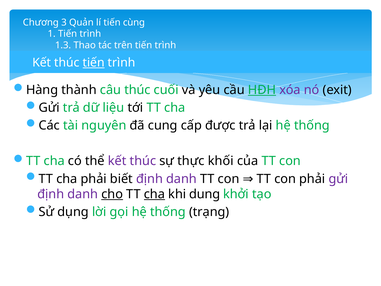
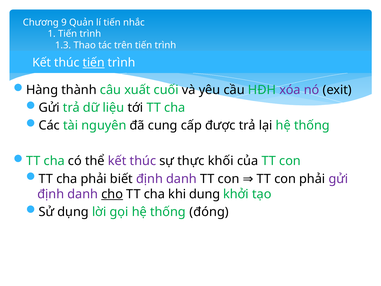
3: 3 -> 9 (64, 22)
cùng: cùng -> nhắc (134, 22)
câu thúc: thúc -> xuất (137, 90)
HĐH underline: present -> none (262, 90)
cha underline: present -> none (154, 194)
trạng: trạng -> đóng (209, 212)
